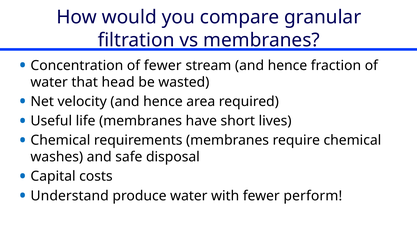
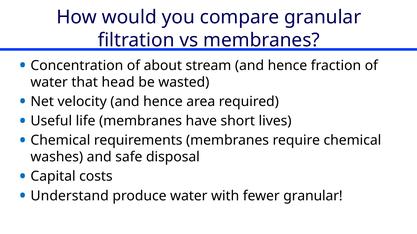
of fewer: fewer -> about (163, 66)
fewer perform: perform -> granular (313, 196)
